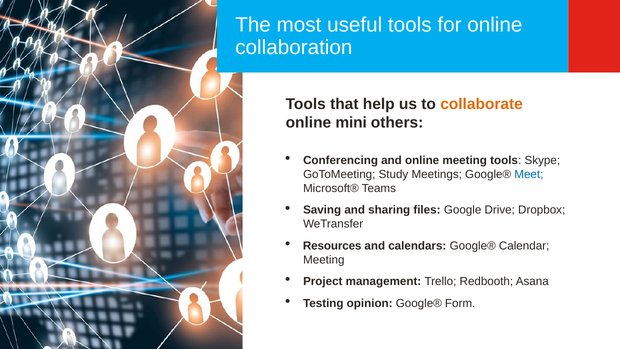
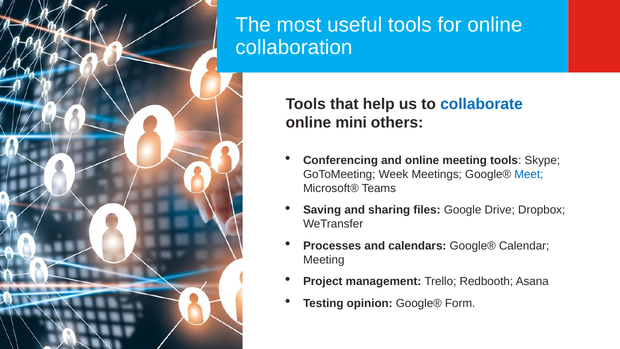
collaborate colour: orange -> blue (482, 104)
Study: Study -> Week (393, 174)
Resources: Resources -> Processes (332, 246)
